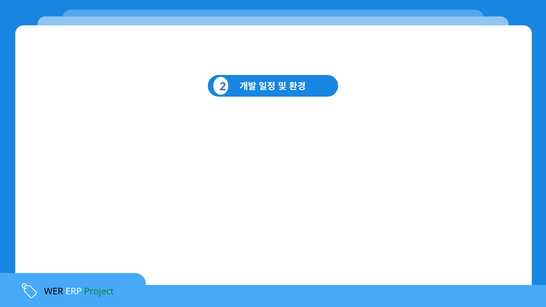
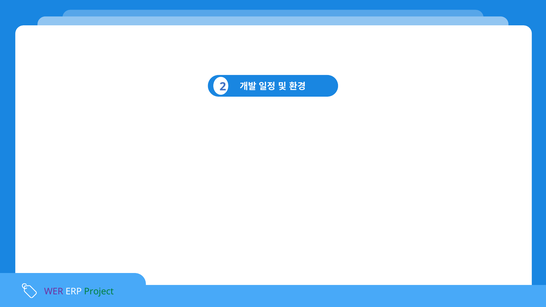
WER colour: black -> purple (54, 292)
